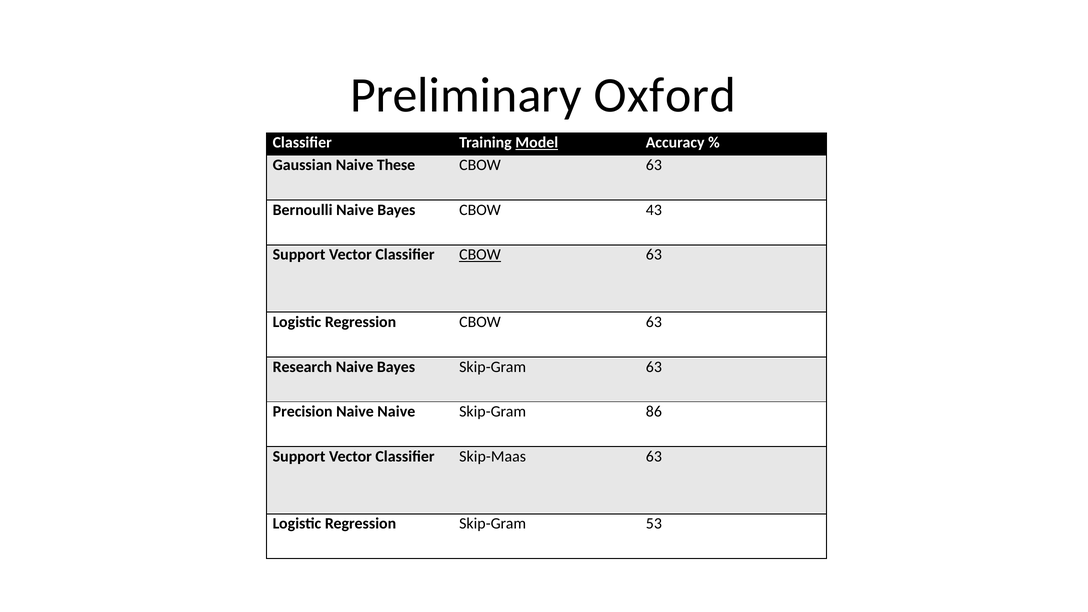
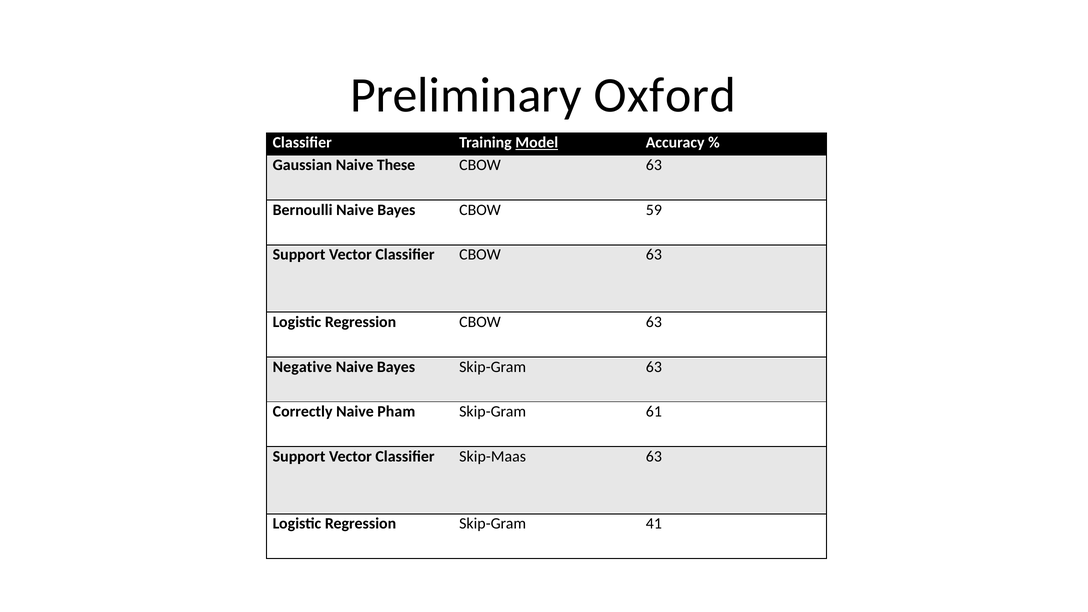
43: 43 -> 59 (654, 210)
CBOW underline: present -> none (480, 255)
Research: Research -> Negative (302, 367)
Precision: Precision -> Correctly (303, 412)
Naive Naive: Naive -> Pham (396, 412)
86: 86 -> 61 (654, 412)
53: 53 -> 41 (654, 524)
